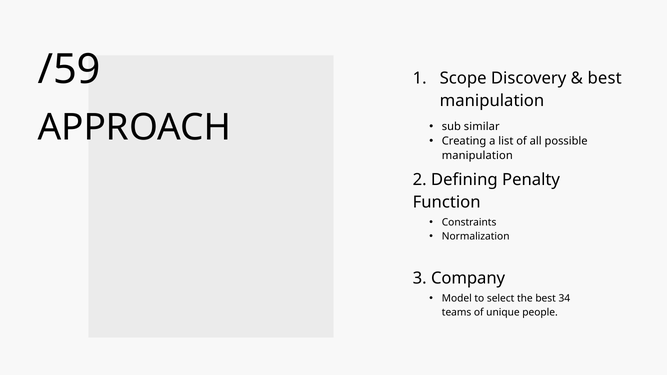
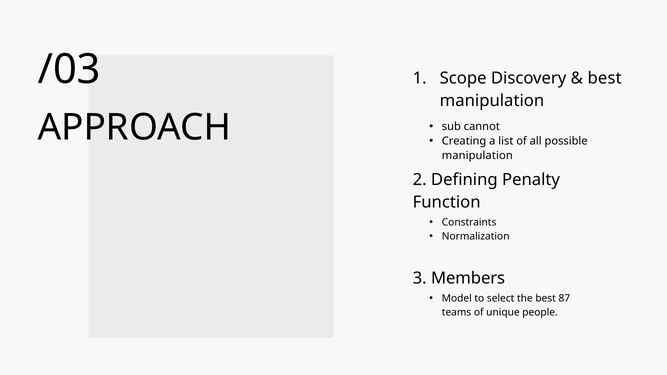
/59: /59 -> /03 (69, 69)
similar: similar -> cannot (482, 127)
Company: Company -> Members (468, 279)
34: 34 -> 87 (564, 298)
